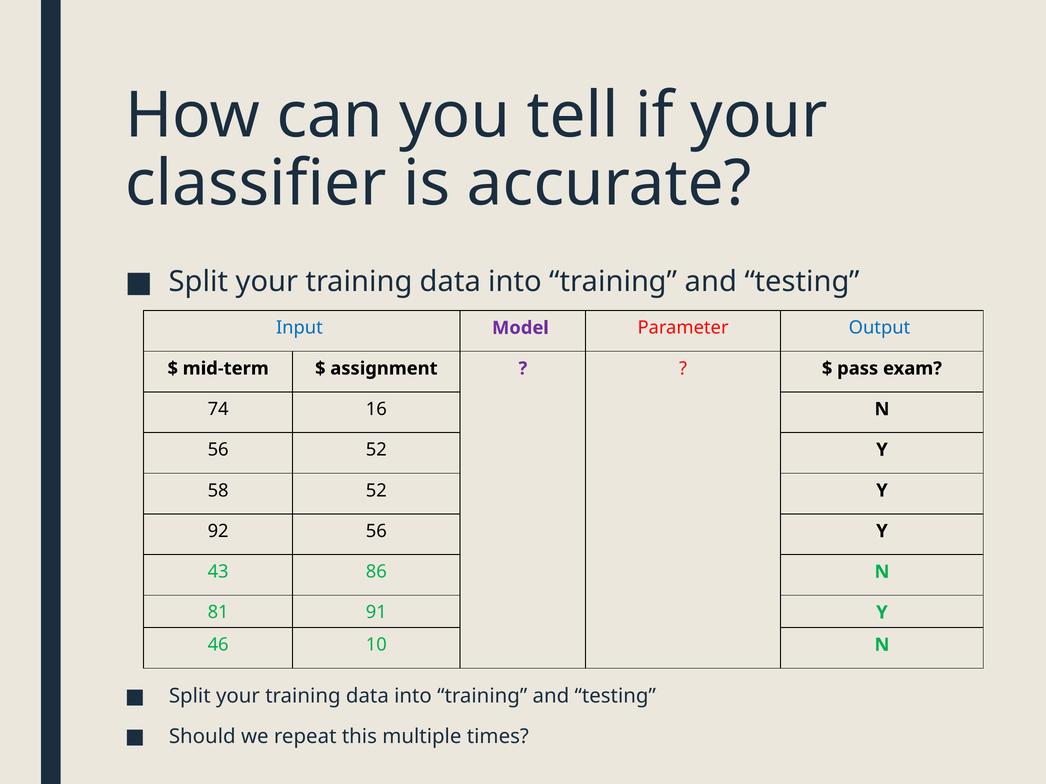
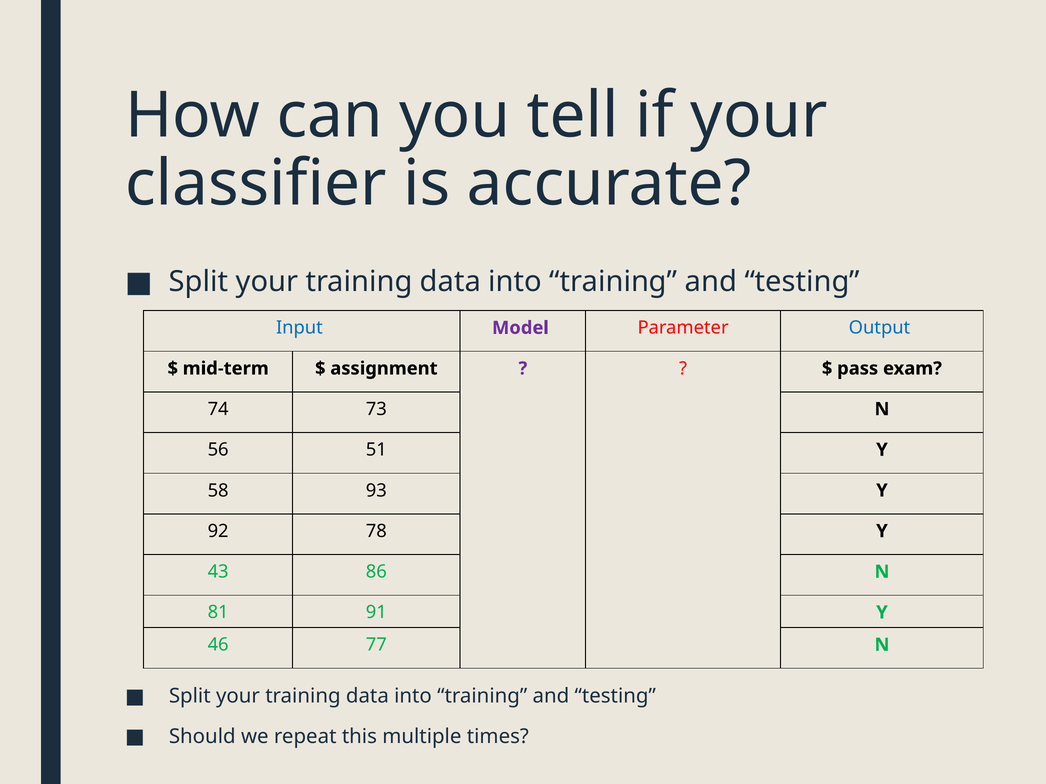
16: 16 -> 73 (376, 409)
56 52: 52 -> 51 (376, 450)
58 52: 52 -> 93 (376, 491)
92 56: 56 -> 78 (376, 531)
10: 10 -> 77 (376, 645)
